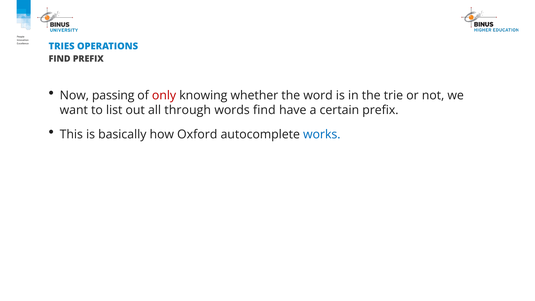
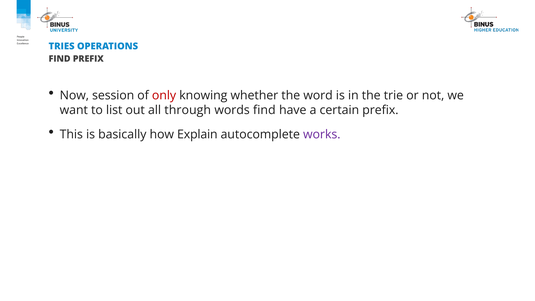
passing: passing -> session (113, 95)
Oxford: Oxford -> Explain (197, 135)
works colour: blue -> purple (322, 135)
